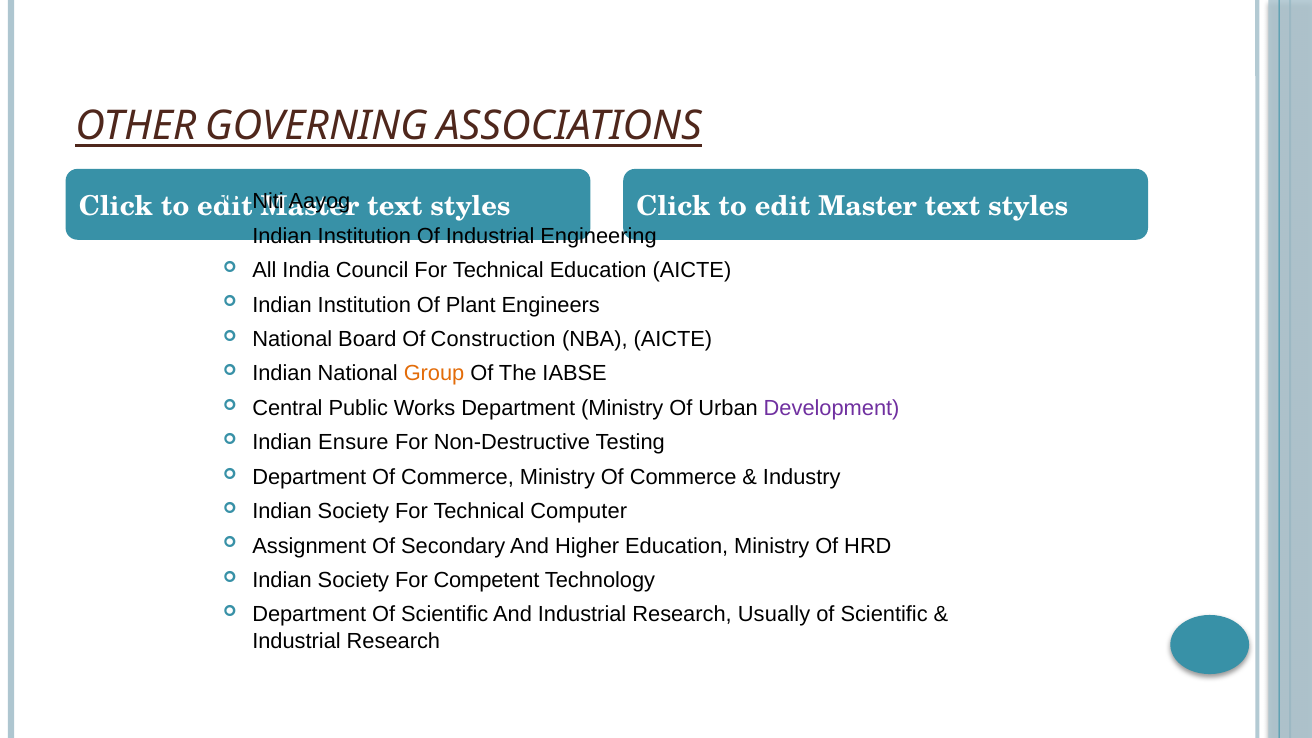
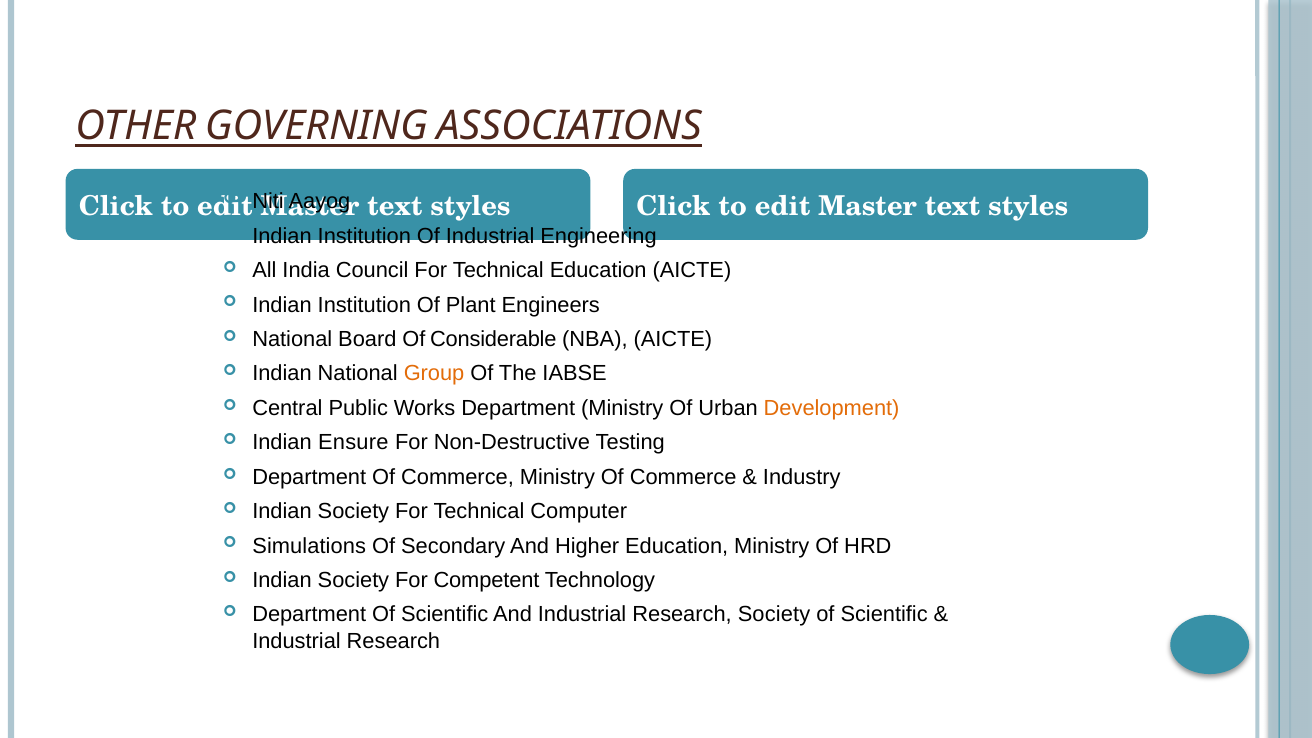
Construction: Construction -> Considerable (493, 339)
Development colour: purple -> orange (832, 408)
Assignment: Assignment -> Simulations (309, 546)
Research Usually: Usually -> Society (774, 615)
